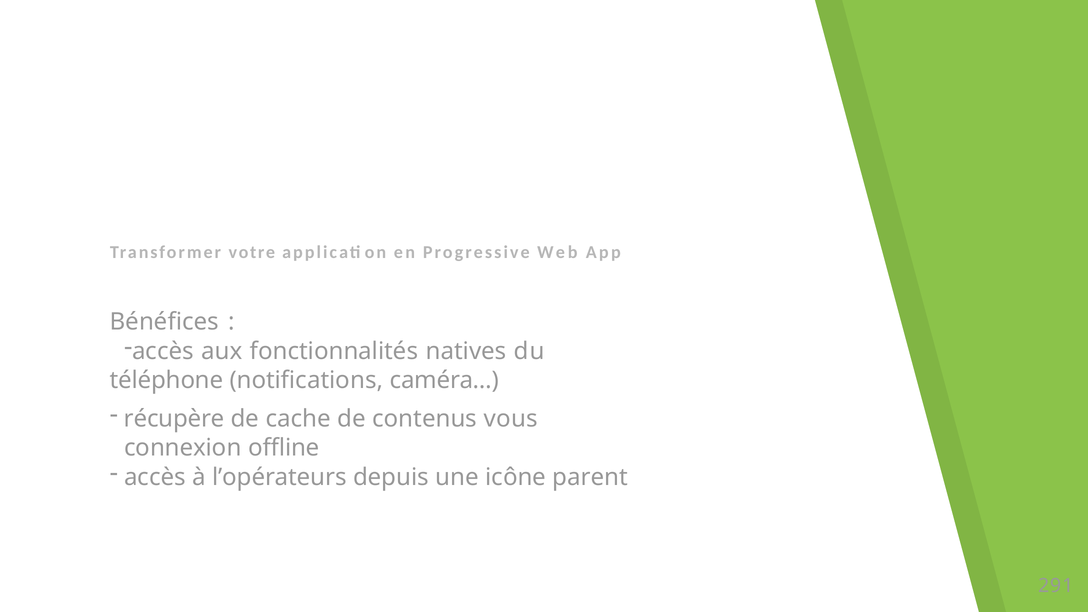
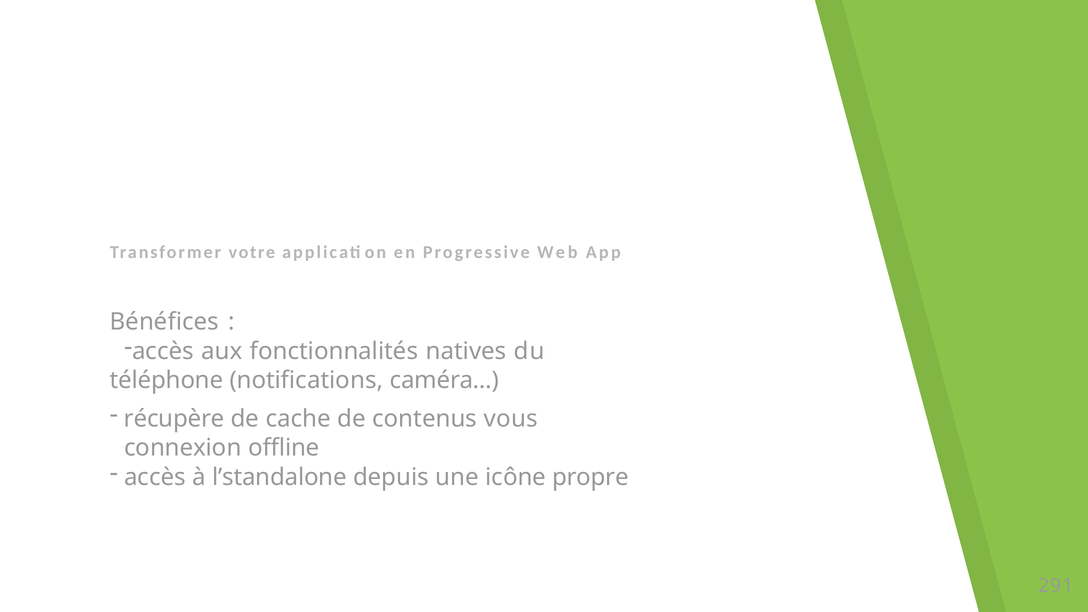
l’opérateurs: l’opérateurs -> l’standalone (279, 477)
parent: parent -> propre (590, 477)
